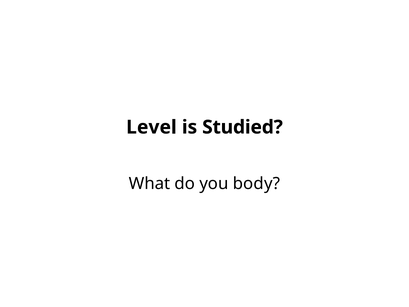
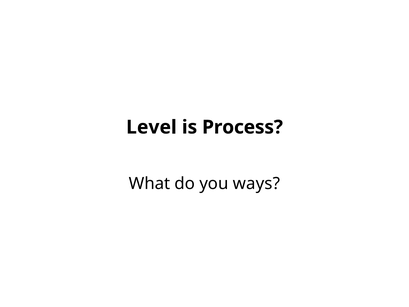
Studied: Studied -> Process (243, 127)
body: body -> ways (256, 183)
